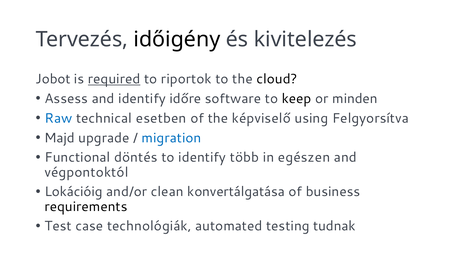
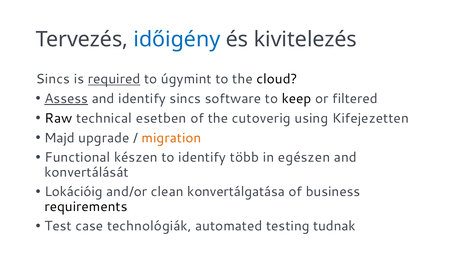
időigény colour: black -> blue (177, 39)
Jobot: Jobot -> Sincs (53, 79)
riportok: riportok -> úgymint (186, 79)
Assess underline: none -> present (66, 99)
identify időre: időre -> sincs (185, 99)
minden: minden -> filtered (355, 99)
Raw colour: blue -> black (58, 118)
képviselő: képviselő -> cutoverig (261, 118)
Felgyorsítva: Felgyorsítva -> Kifejezetten (370, 118)
migration colour: blue -> orange (172, 138)
döntés: döntés -> készen (136, 158)
végpontoktól: végpontoktól -> konvertálását (87, 172)
